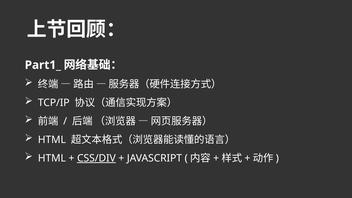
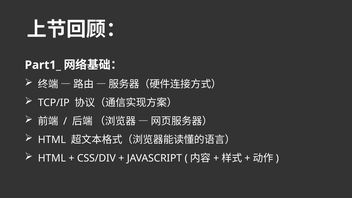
CSS/DIV underline: present -> none (96, 158)
